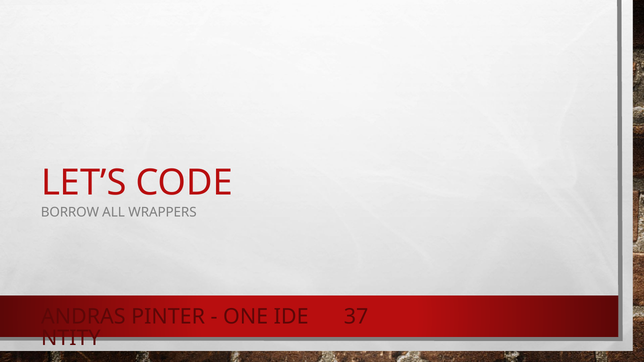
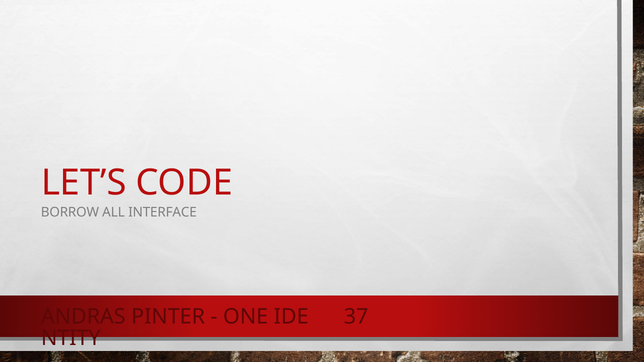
WRAPPERS: WRAPPERS -> INTERFACE (163, 212)
